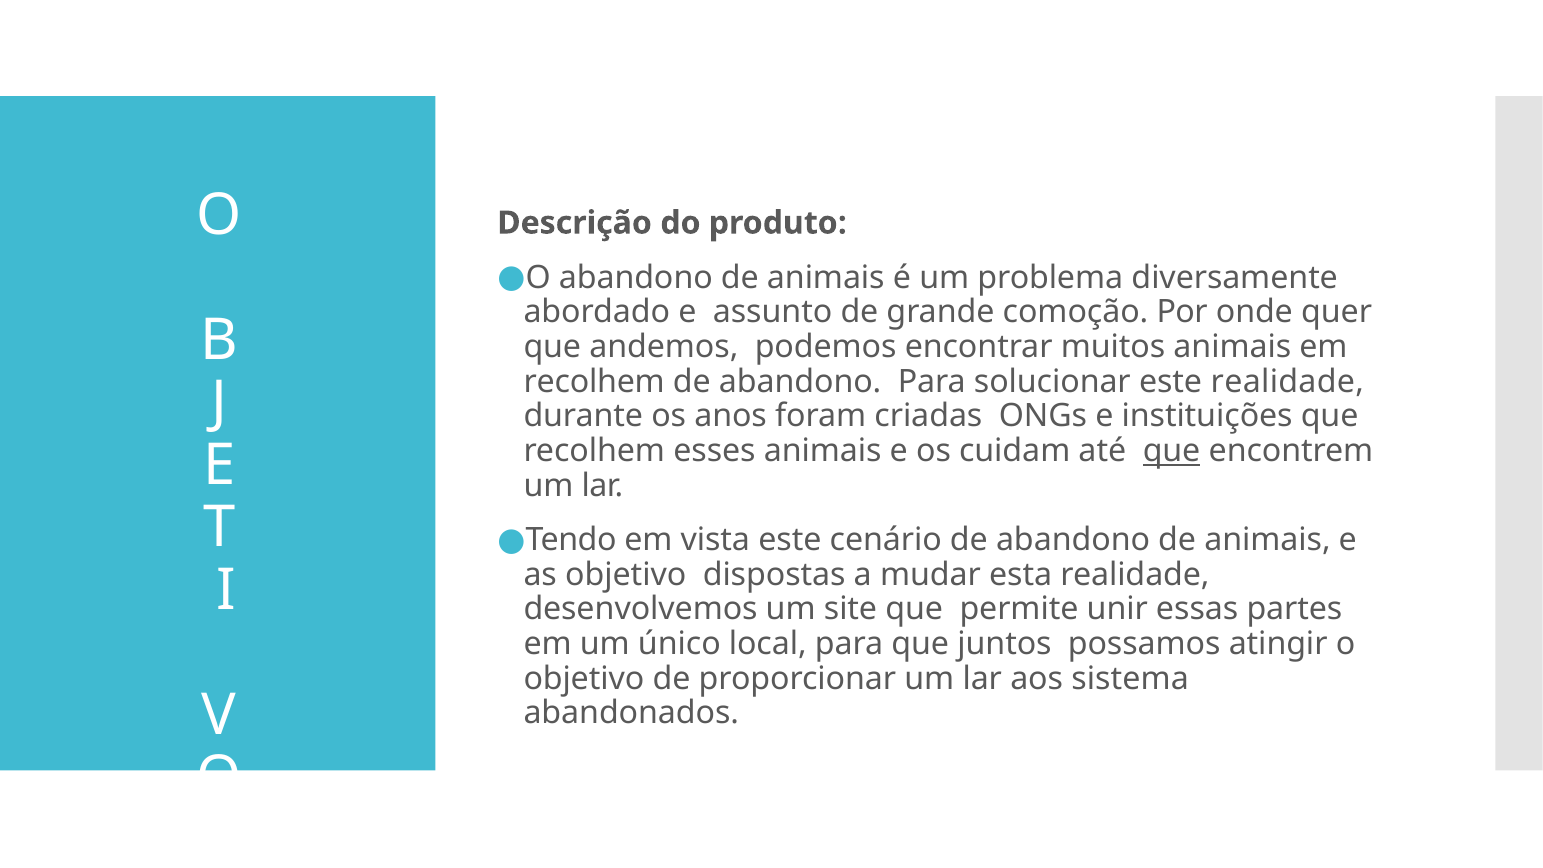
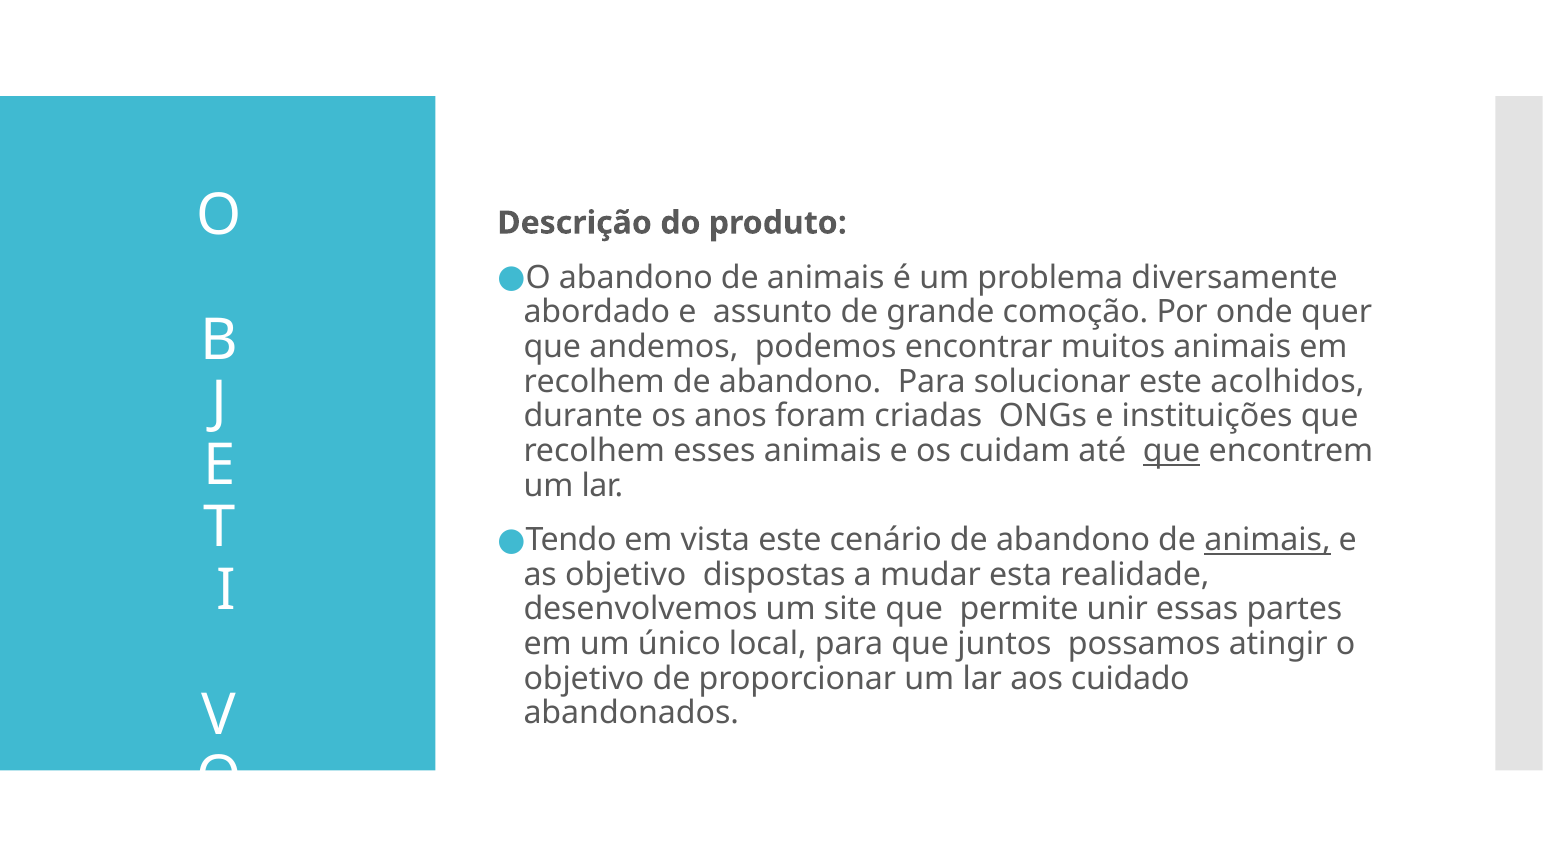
este realidade: realidade -> acolhidos (1287, 382)
animais underline: none -> present (1268, 540)
sistema: sistema -> cuidado (1130, 679)
